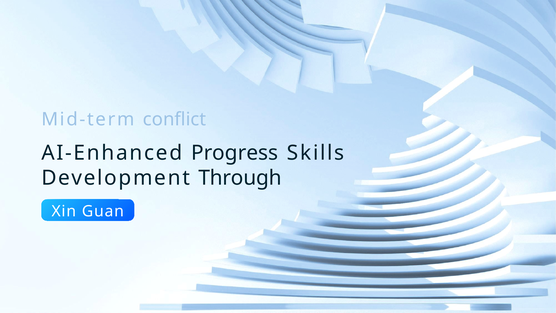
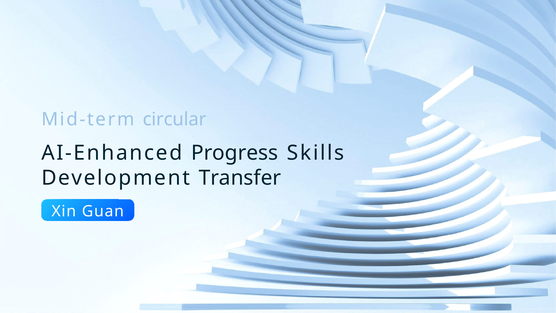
conflict: conflict -> circular (175, 119)
Through: Through -> Transfer (240, 178)
